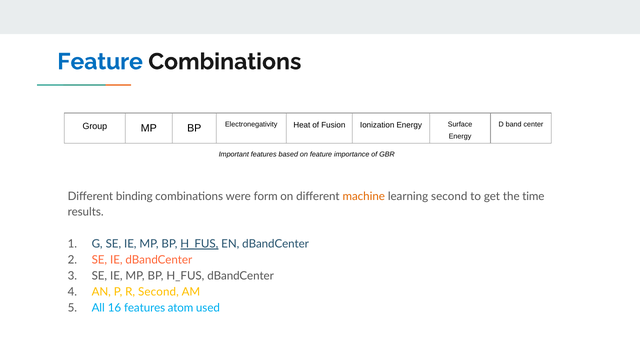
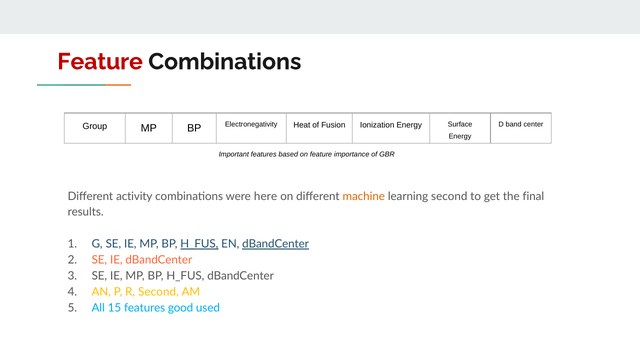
Feature colour: blue -> red (100, 62)
binding: binding -> activity (134, 196)
form: form -> here (266, 196)
time: time -> final (533, 196)
dBandCenter underline: none -> present (276, 244)
16: 16 -> 15 (114, 308)
atom: atom -> good (181, 308)
